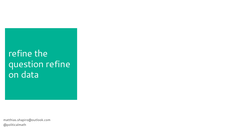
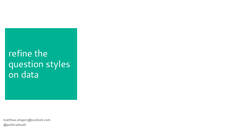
question refine: refine -> styles (58, 64)
